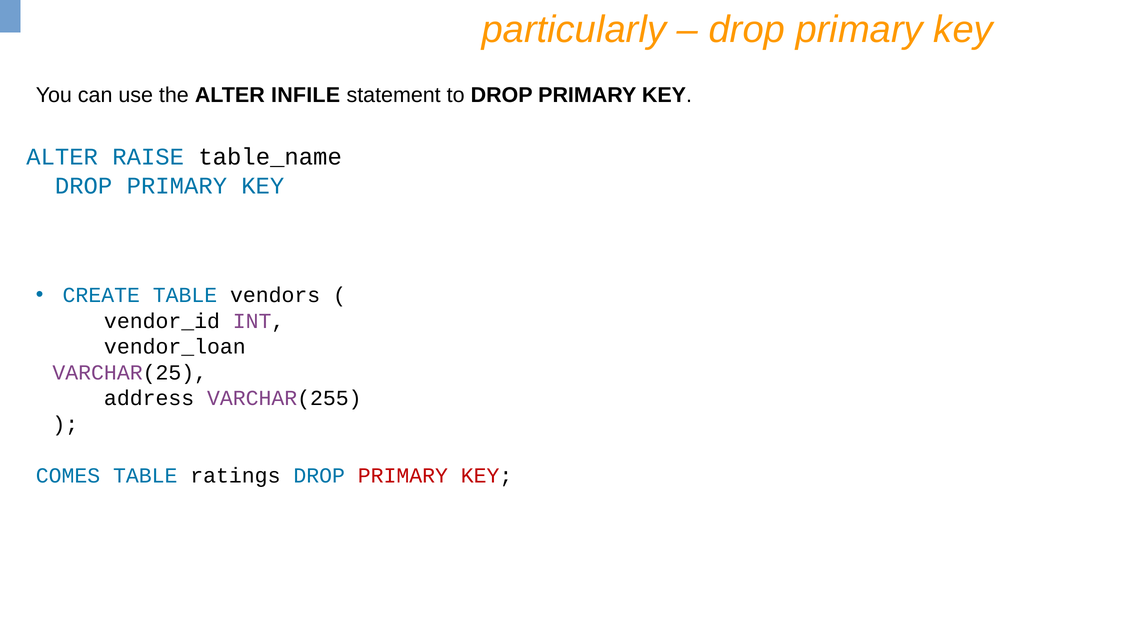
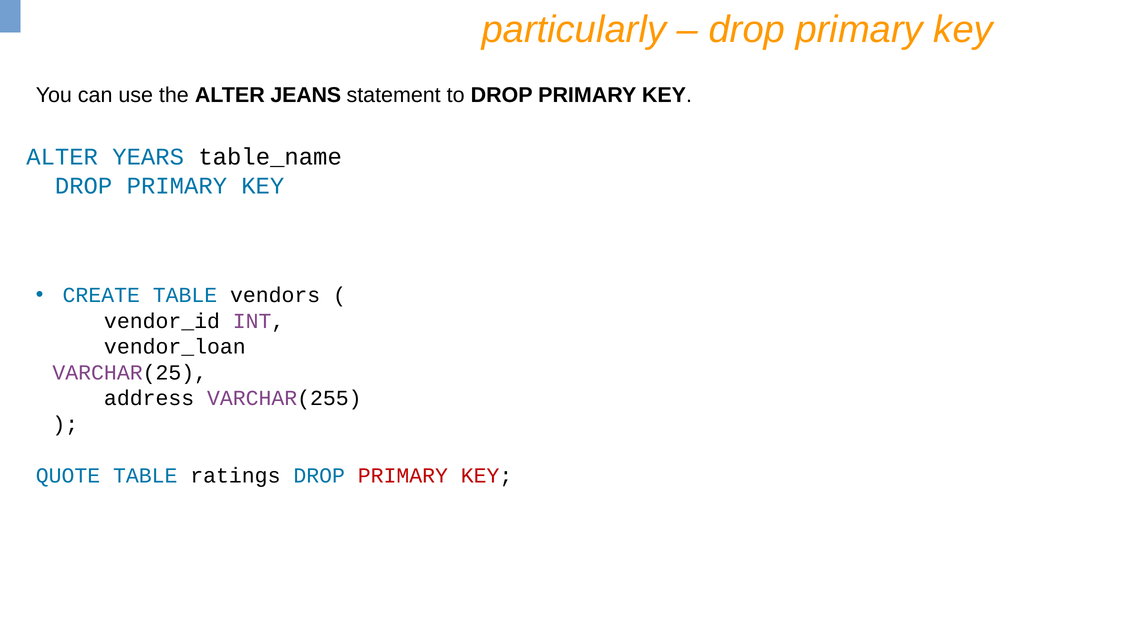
INFILE: INFILE -> JEANS (306, 95)
RAISE: RAISE -> YEARS (148, 157)
COMES: COMES -> QUOTE (68, 476)
